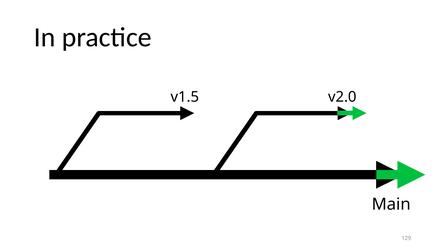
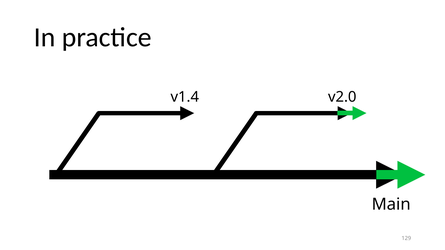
v1.5: v1.5 -> v1.4 (185, 97)
